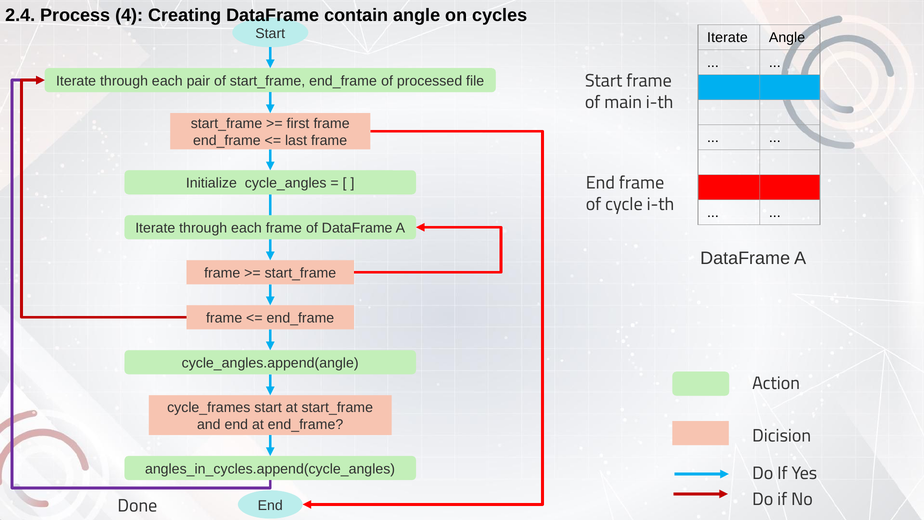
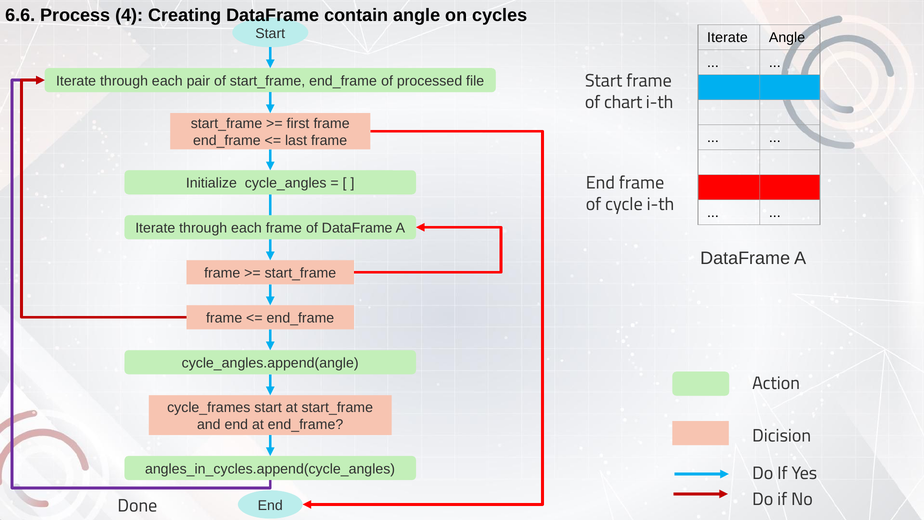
2.4: 2.4 -> 6.6 (20, 15)
main: main -> chart (623, 102)
